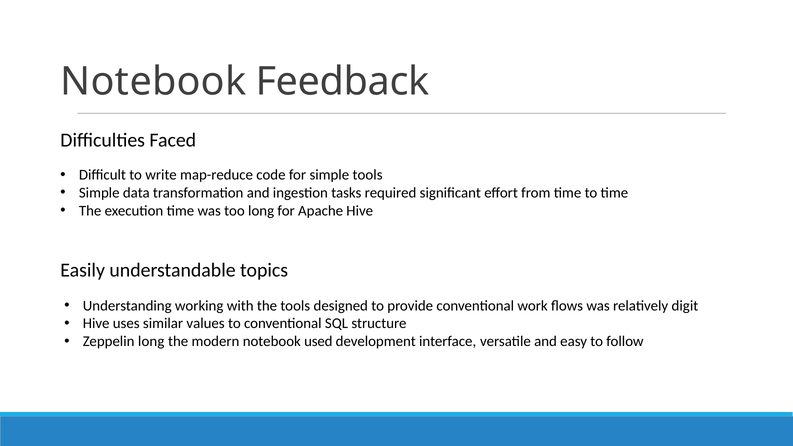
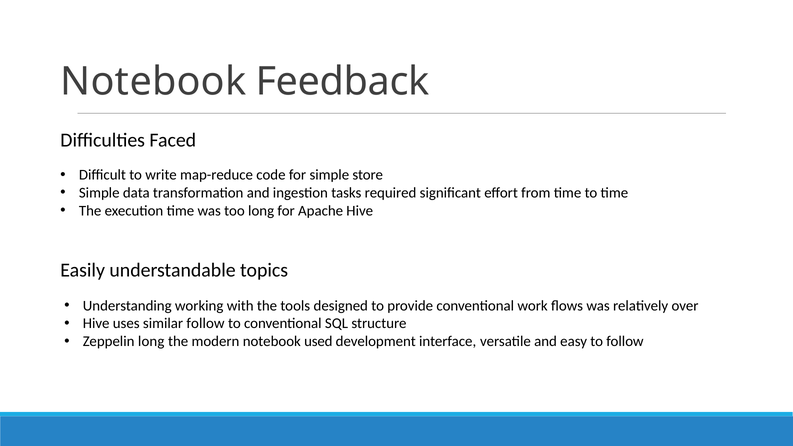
simple tools: tools -> store (368, 175)
digit: digit -> over (685, 306)
similar values: values -> follow (206, 324)
